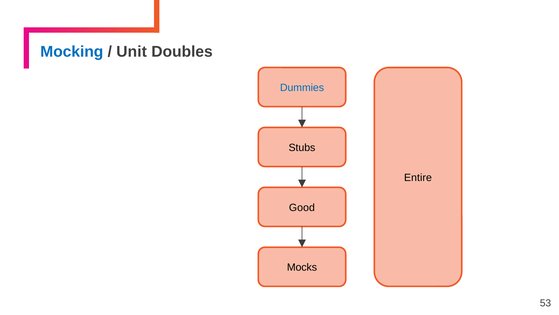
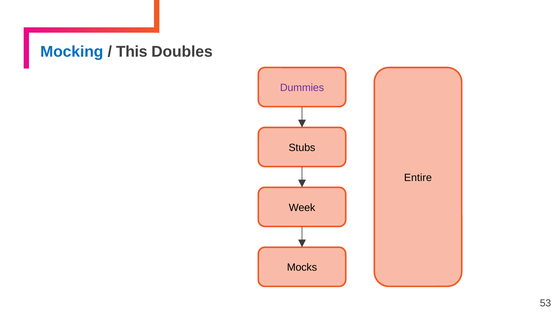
Unit: Unit -> This (132, 52)
Dummies colour: blue -> purple (302, 88)
Good: Good -> Week (302, 207)
